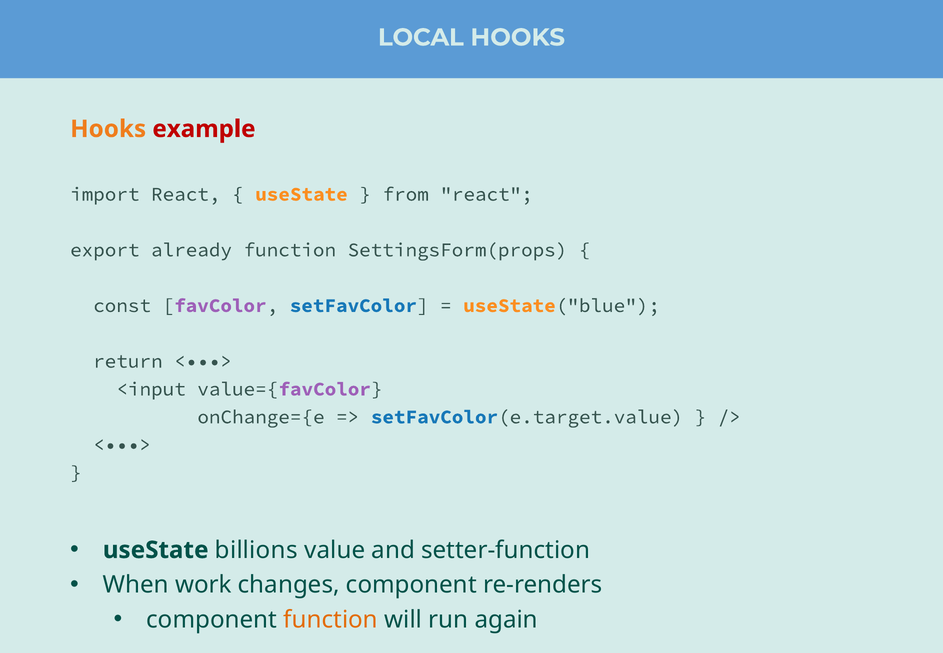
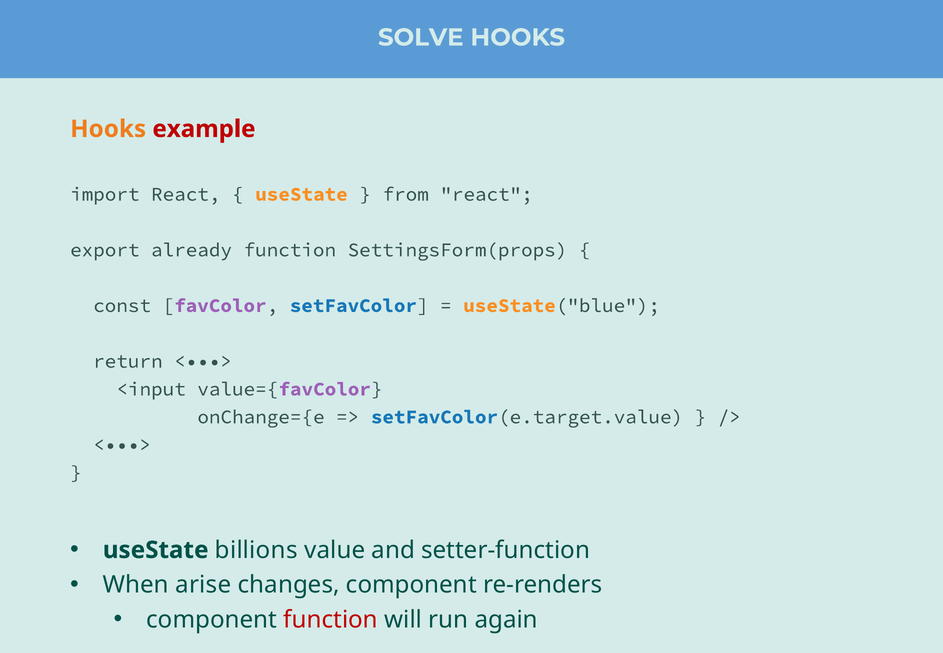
LOCAL: LOCAL -> SOLVE (421, 37)
work: work -> arise (203, 585)
function colour: orange -> red (331, 620)
